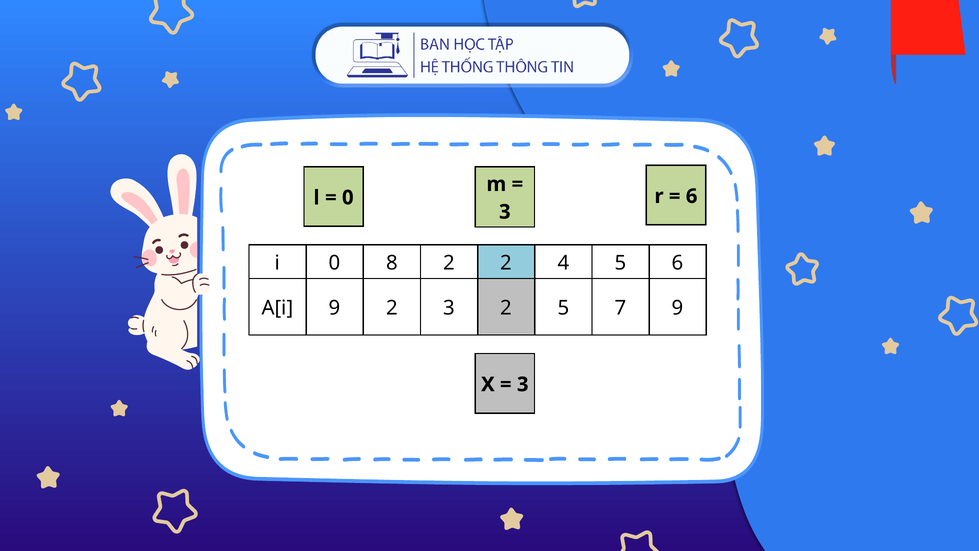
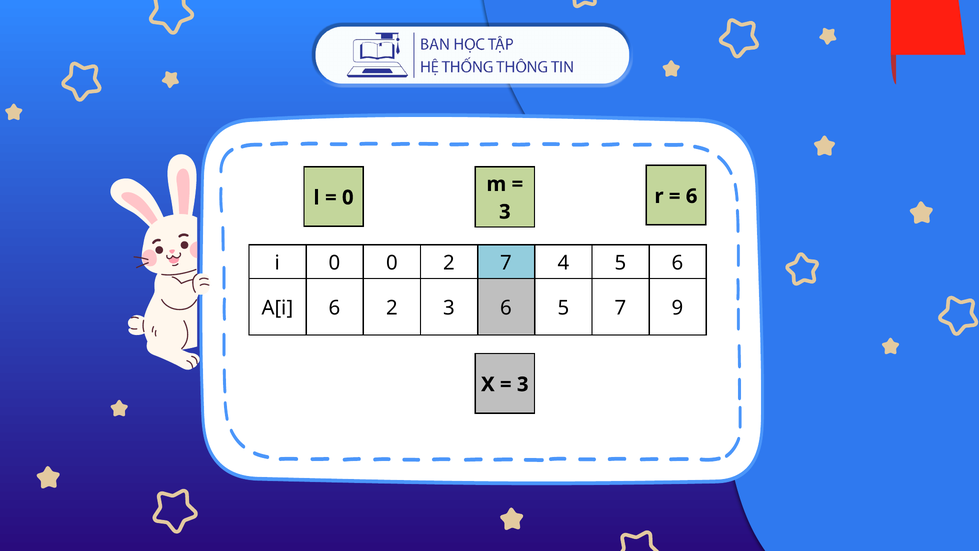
0 8: 8 -> 0 (392, 263)
2 2: 2 -> 7 (506, 263)
A[i 9: 9 -> 6 (335, 308)
3 2: 2 -> 6 (506, 308)
